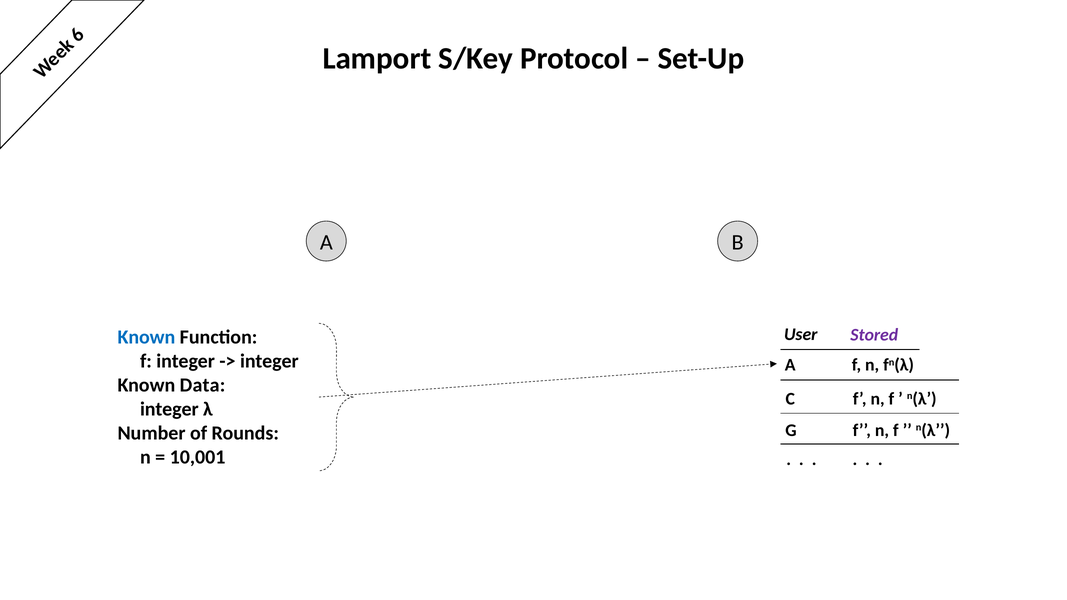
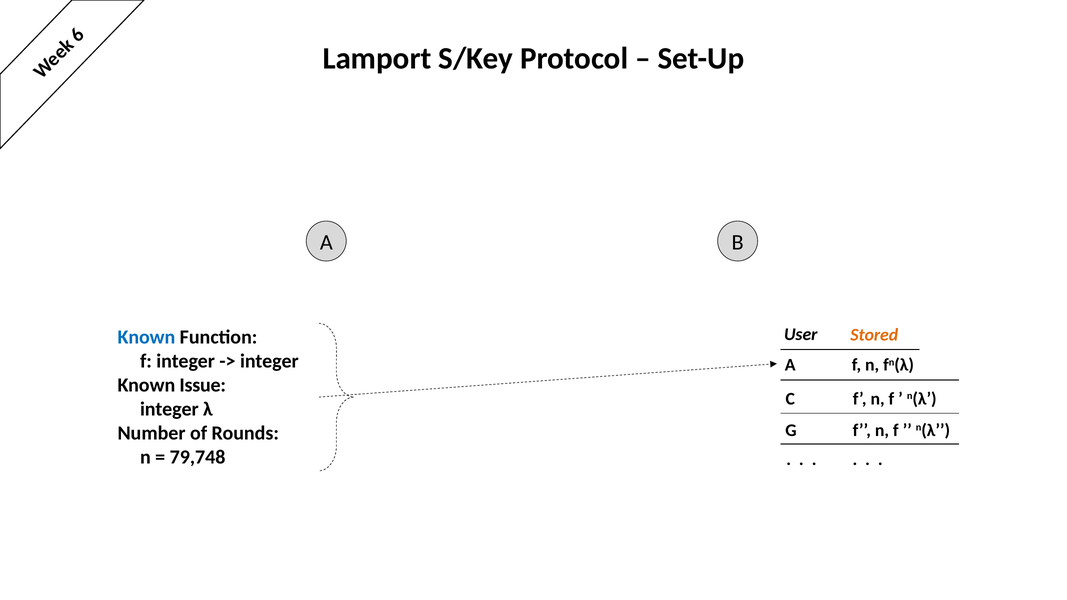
Stored colour: purple -> orange (874, 335)
Data: Data -> Issue (203, 385)
10,001: 10,001 -> 79,748 (198, 457)
